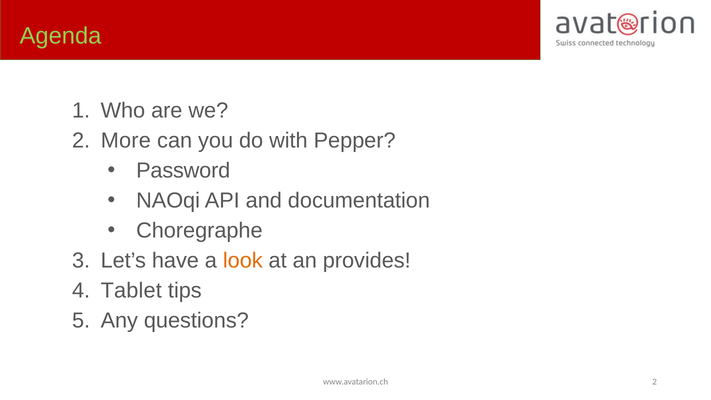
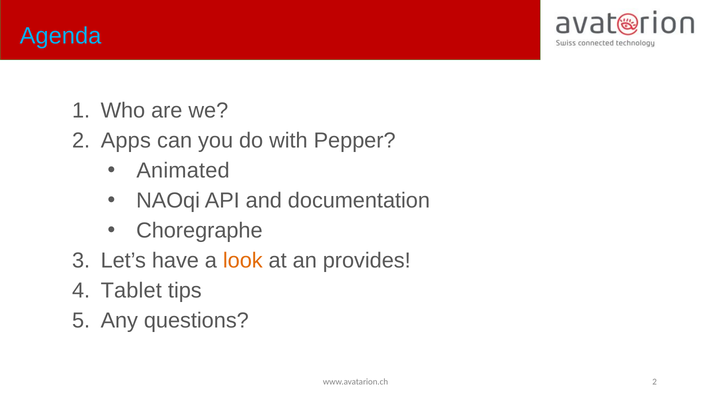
Agenda colour: light green -> light blue (61, 36)
More: More -> Apps (126, 141)
Password: Password -> Animated (183, 171)
